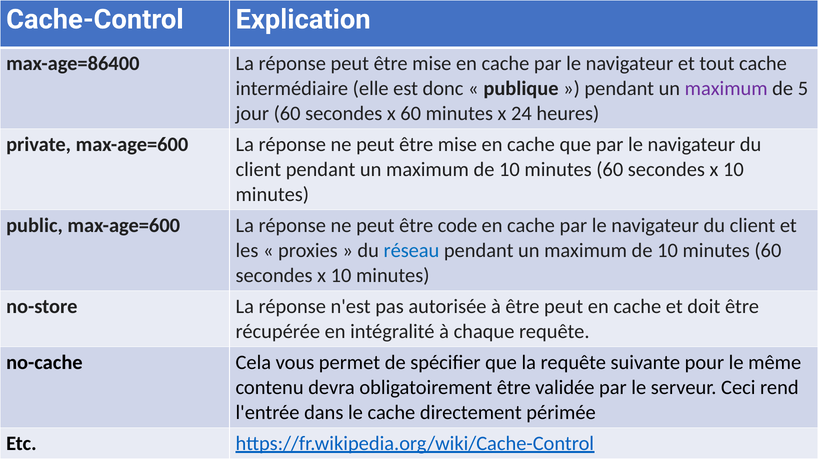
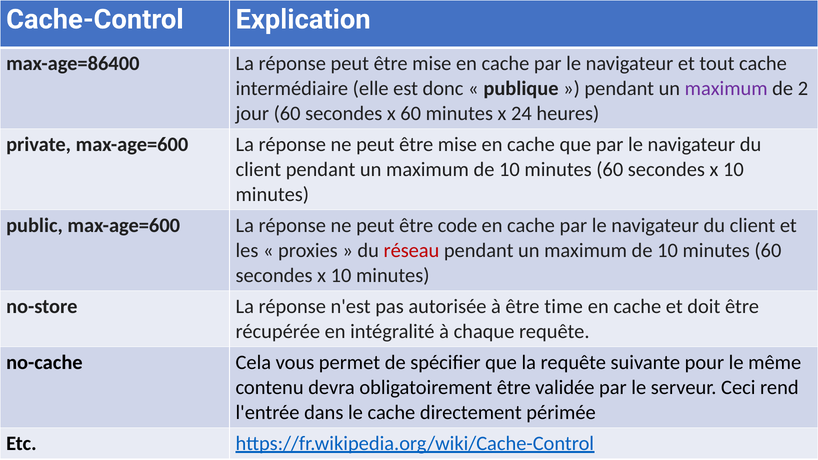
5: 5 -> 2 (803, 88)
réseau colour: blue -> red (411, 250)
être peut: peut -> time (564, 306)
